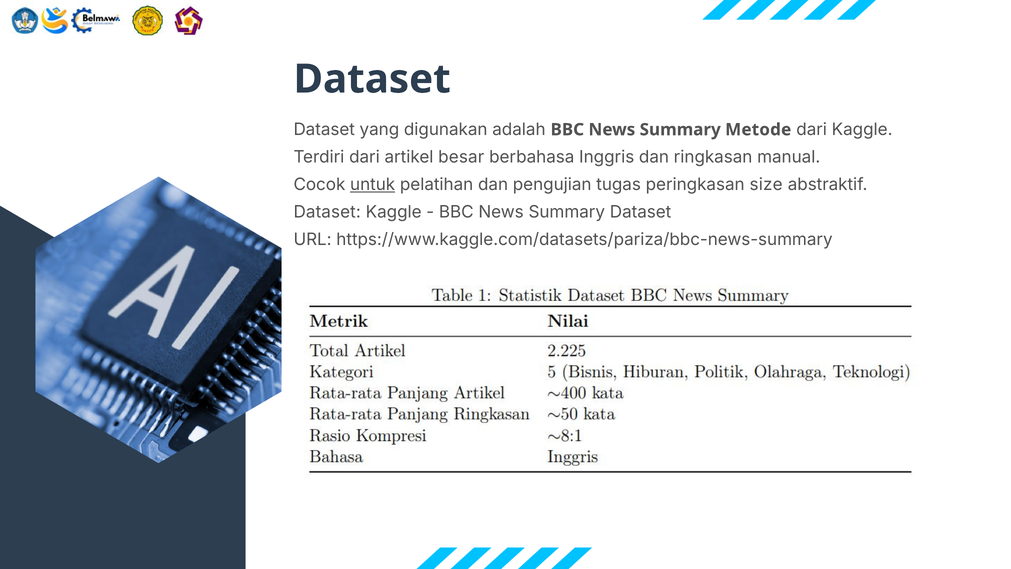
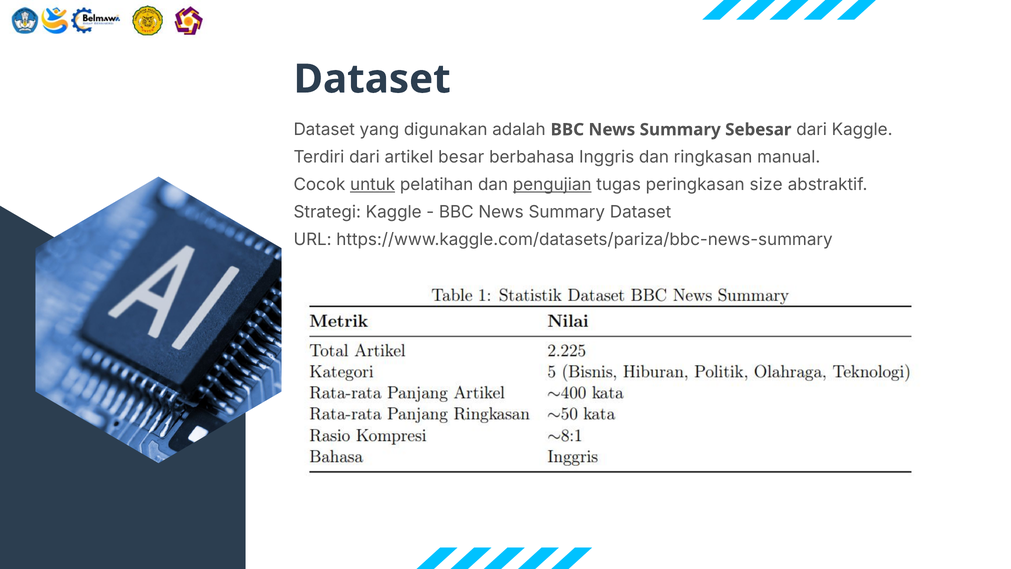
Metode: Metode -> Sebesar (758, 130)
pengujian underline: none -> present (552, 185)
Dataset: Dataset -> Strategi (327, 212)
